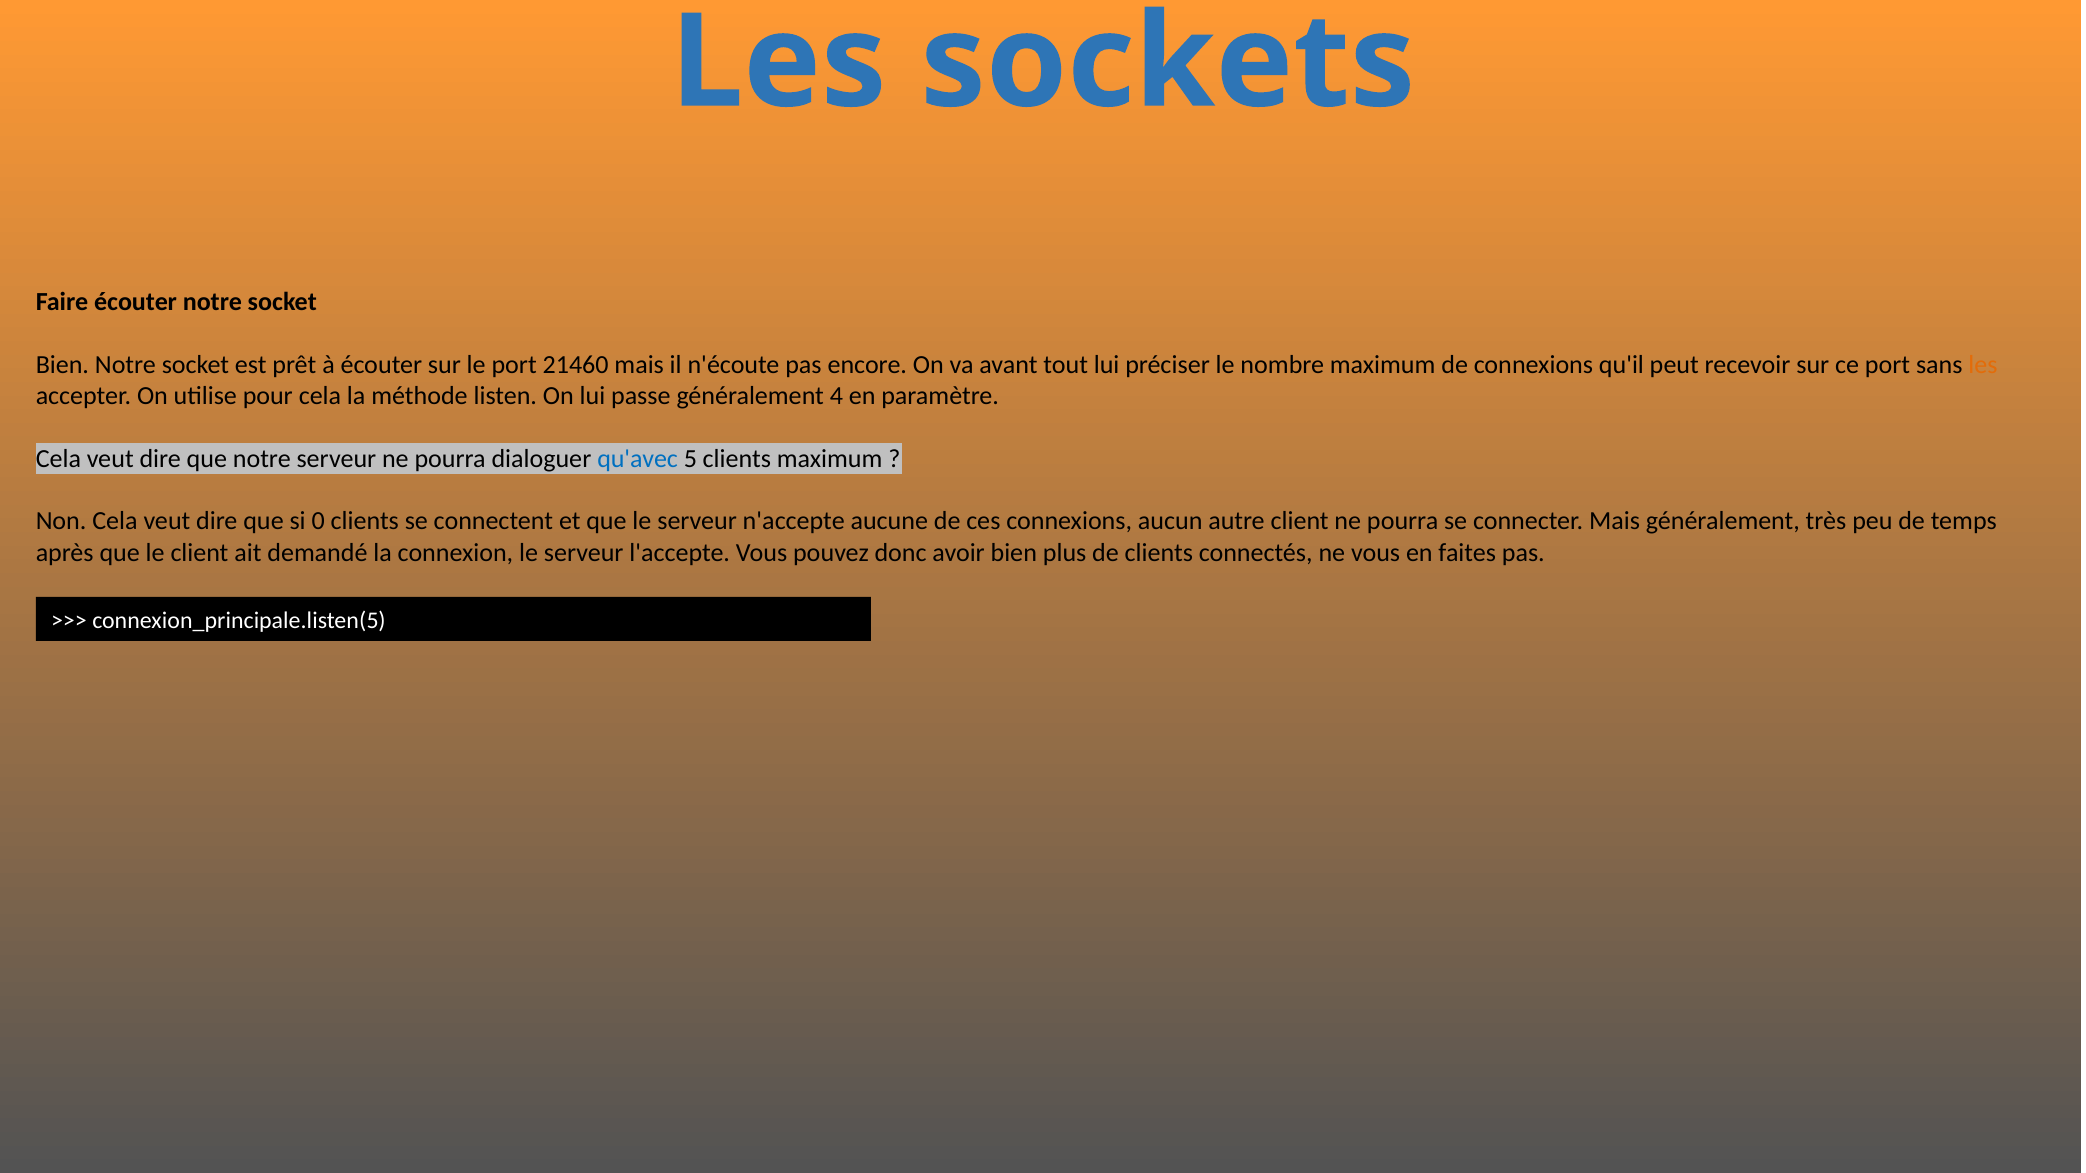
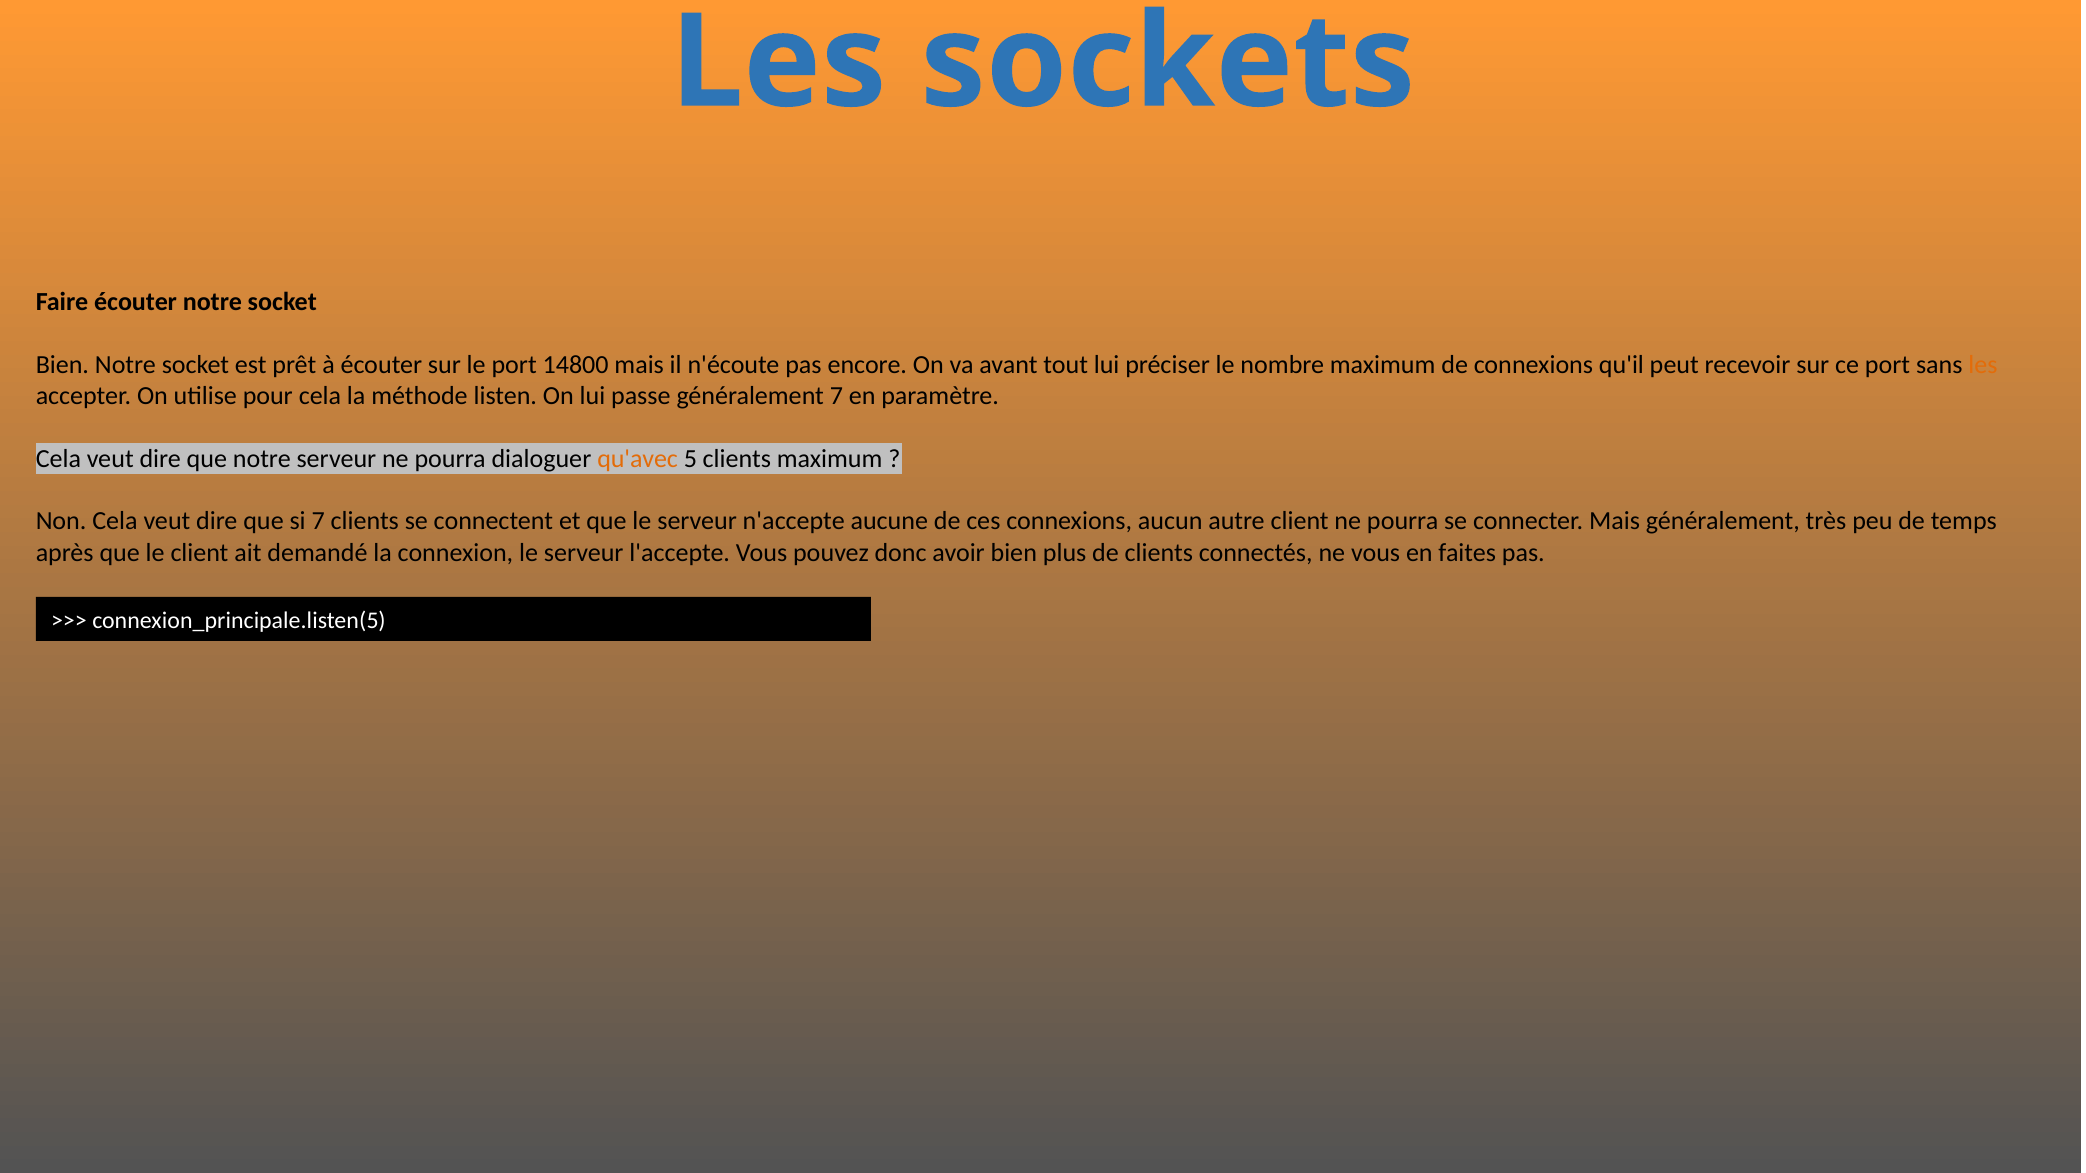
21460: 21460 -> 14800 (576, 365)
généralement 4: 4 -> 7 (836, 396)
qu'avec colour: blue -> orange (638, 459)
si 0: 0 -> 7 (318, 521)
